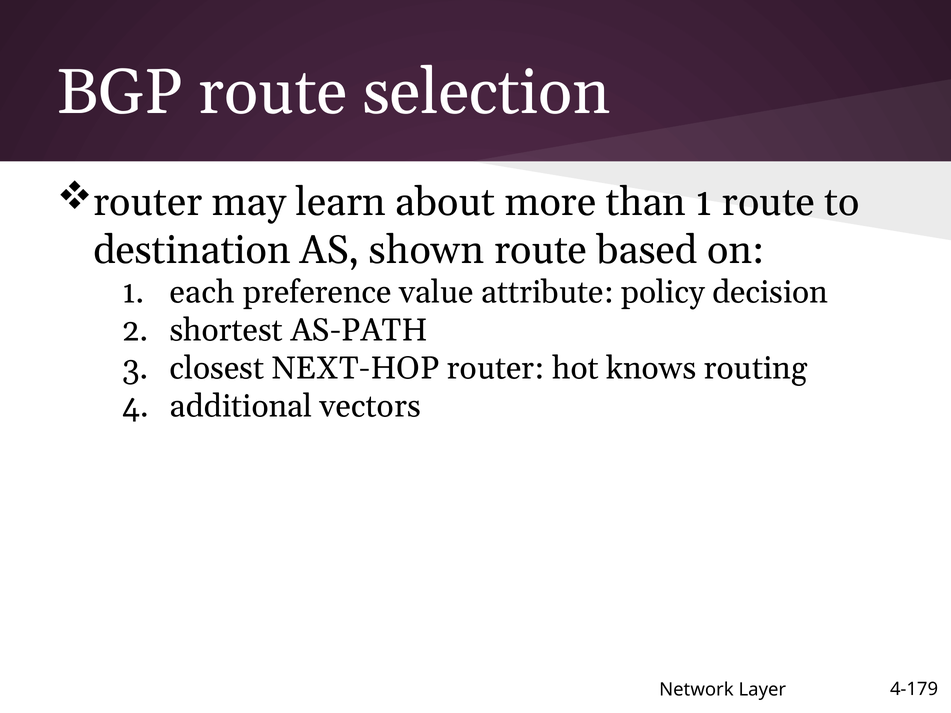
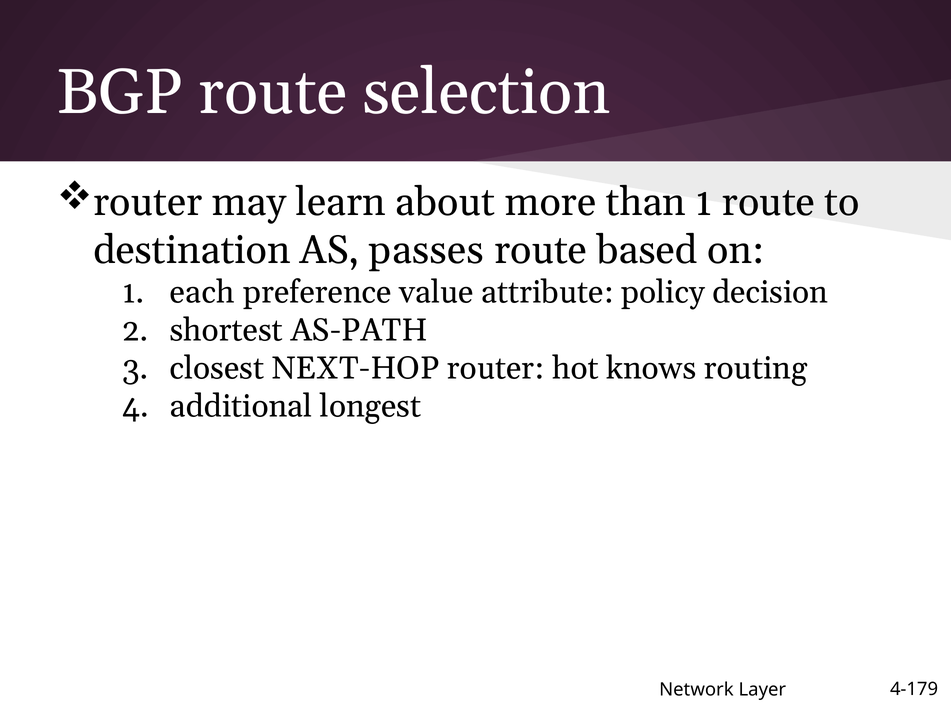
shown: shown -> passes (426, 250)
vectors: vectors -> longest (371, 406)
